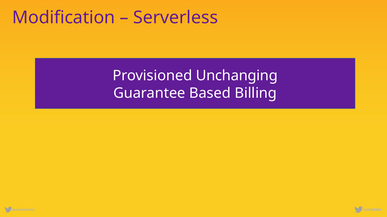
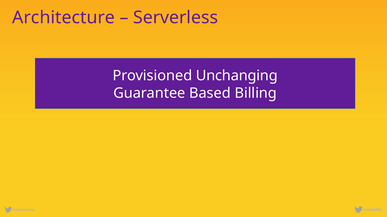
Modification: Modification -> Architecture (64, 18)
